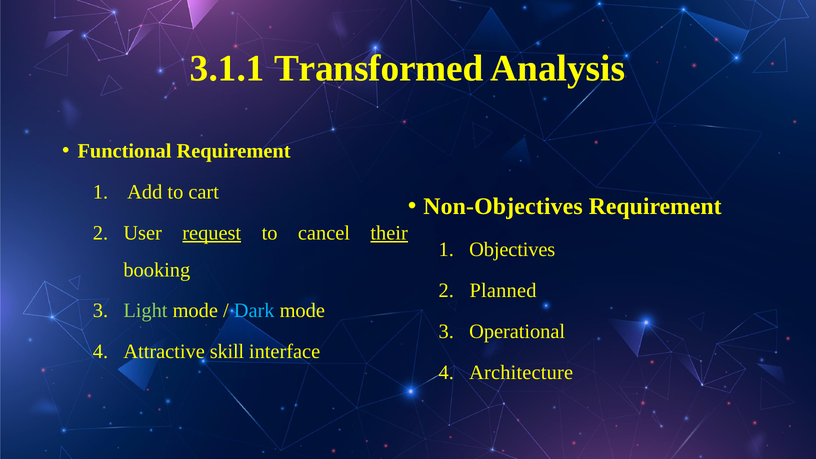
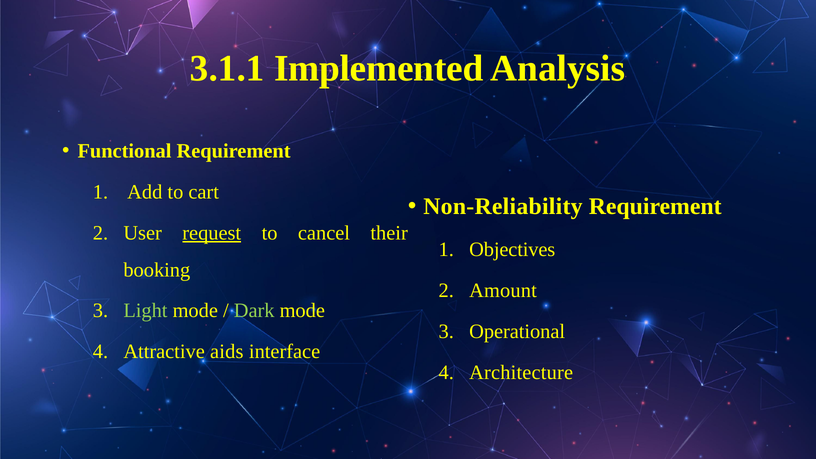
Transformed: Transformed -> Implemented (379, 69)
Non-Objectives: Non-Objectives -> Non-Reliability (503, 207)
their underline: present -> none (389, 233)
Planned: Planned -> Amount (503, 290)
Dark colour: light blue -> light green (254, 311)
skill: skill -> aids (227, 352)
